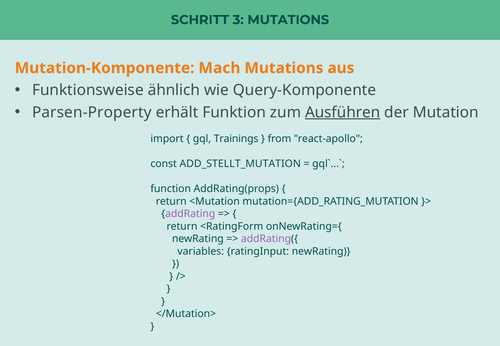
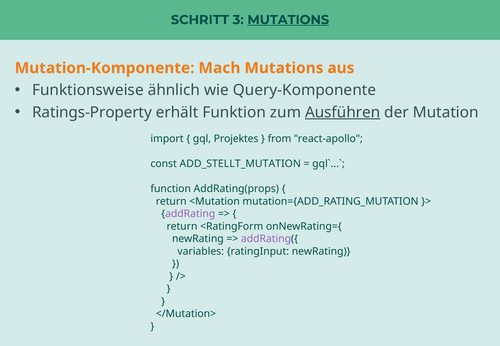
MUTATIONS underline: none -> present (288, 20)
Parsen-Property: Parsen-Property -> Ratings-Property (92, 112)
Trainings: Trainings -> Projektes (236, 139)
